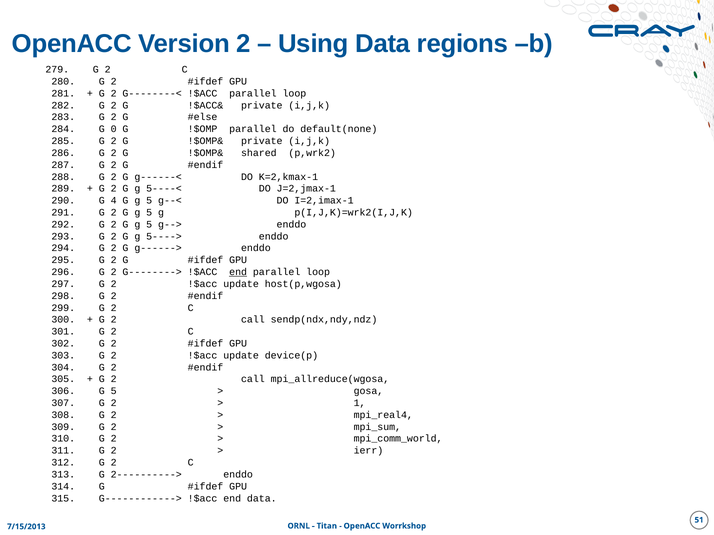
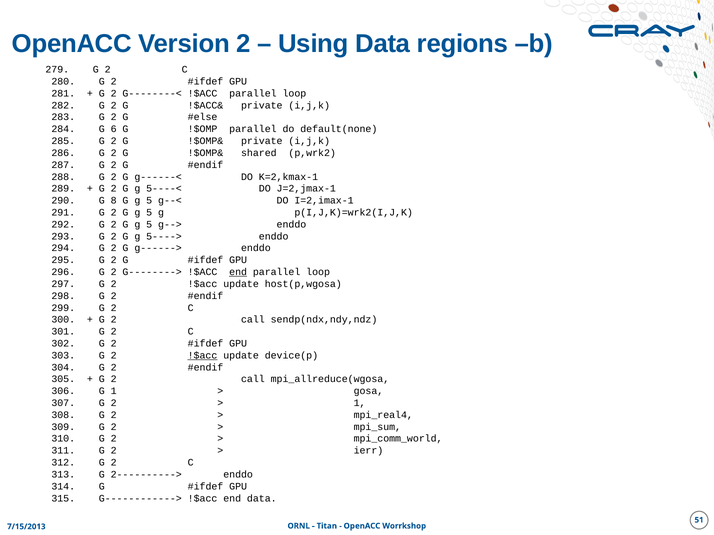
0: 0 -> 6 (114, 129)
4: 4 -> 8 (114, 201)
!$acc underline: none -> present (203, 356)
306 G 5: 5 -> 1 (114, 391)
